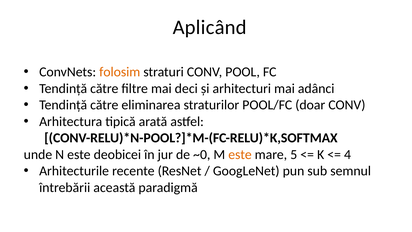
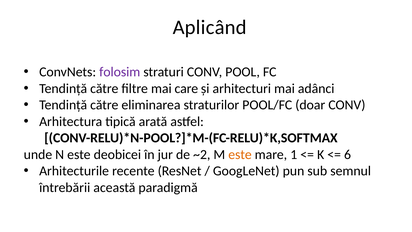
folosim colour: orange -> purple (120, 72)
deci: deci -> care (186, 89)
~0: ~0 -> ~2 (202, 154)
5: 5 -> 1 (294, 154)
4: 4 -> 6 (348, 154)
